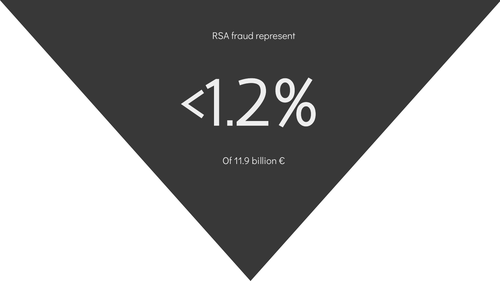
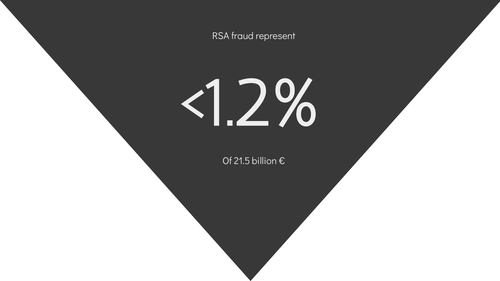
11.9: 11.9 -> 21.5 (242, 161)
